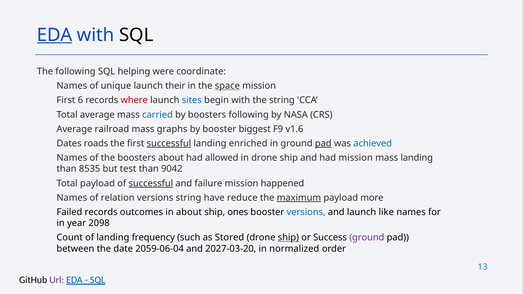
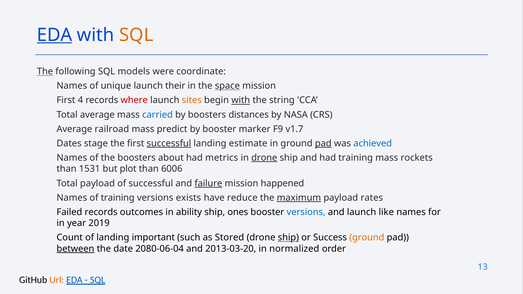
SQL colour: black -> orange (136, 35)
The underline: none -> present (45, 72)
helping: helping -> models (134, 72)
6: 6 -> 4 (80, 100)
sites colour: blue -> orange (192, 100)
with underline: none -> present (241, 100)
boosters following: following -> distances (249, 115)
graphs: graphs -> predict (172, 129)
biggest: biggest -> marker (255, 129)
v1.6: v1.6 -> v1.7 (294, 129)
roads: roads -> stage (96, 143)
enriched: enriched -> estimate (248, 143)
allowed: allowed -> metrics (222, 158)
drone underline: none -> present (264, 158)
had mission: mission -> training (356, 158)
mass landing: landing -> rockets (417, 158)
8535: 8535 -> 1531 (90, 169)
test: test -> plot (128, 169)
9042: 9042 -> 6006 (172, 169)
successful underline: present -> none (151, 183)
failure underline: none -> present (208, 183)
of relation: relation -> training (118, 198)
versions string: string -> exists (188, 198)
more: more -> rates (372, 198)
in about: about -> ability (189, 212)
2098: 2098 -> 2019 (99, 223)
frequency: frequency -> important (153, 238)
ground colour: purple -> orange (367, 238)
between underline: none -> present (75, 249)
2059-06-04: 2059-06-04 -> 2080-06-04 (160, 249)
2027-03-20: 2027-03-20 -> 2013-03-20 (231, 249)
Url colour: purple -> orange (57, 280)
